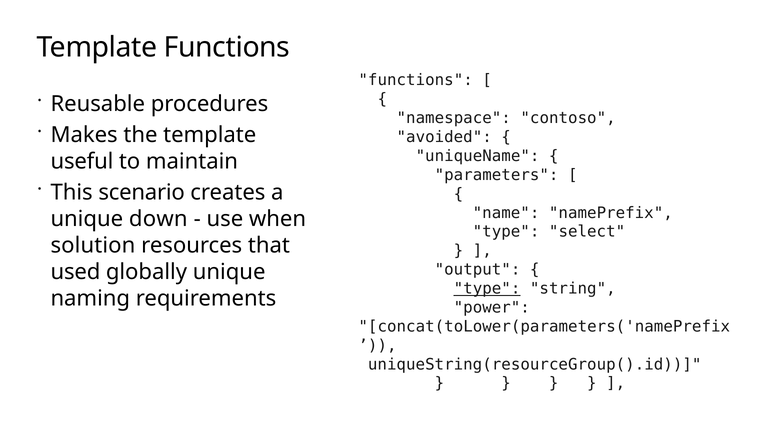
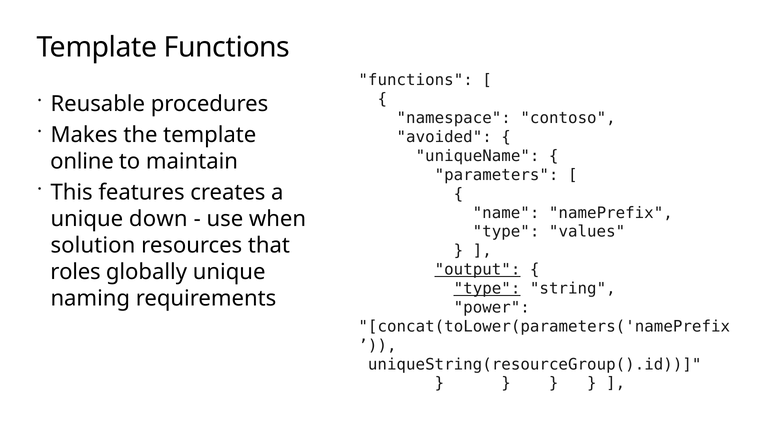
useful: useful -> online (82, 162)
scenario: scenario -> features (142, 193)
select: select -> values (587, 232)
output underline: none -> present (478, 270)
used: used -> roles (75, 272)
